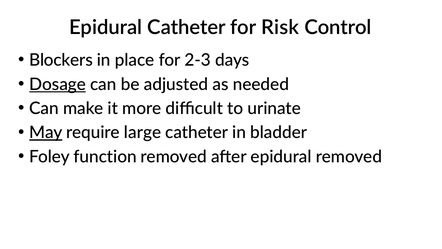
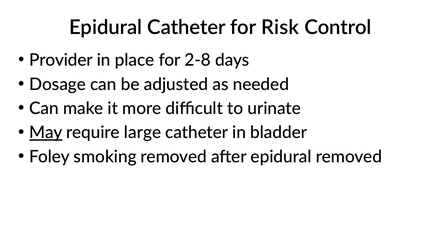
Blockers: Blockers -> Provider (61, 60)
2-3: 2-3 -> 2-8 (198, 60)
Dosage underline: present -> none (58, 84)
function: function -> smoking (105, 156)
